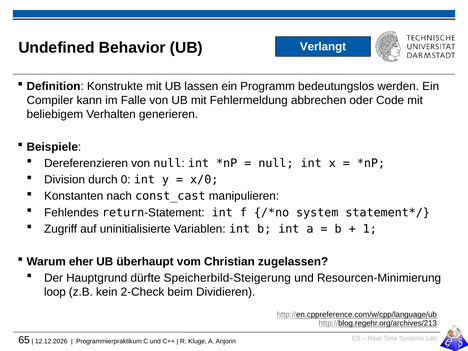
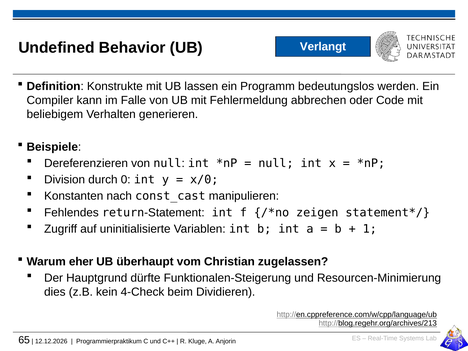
system: system -> zeigen (317, 213)
Speicherbild-Steigerung: Speicherbild-Steigerung -> Funktionalen-Steigerung (227, 278)
loop: loop -> dies (55, 292)
2-Check: 2-Check -> 4-Check (143, 292)
